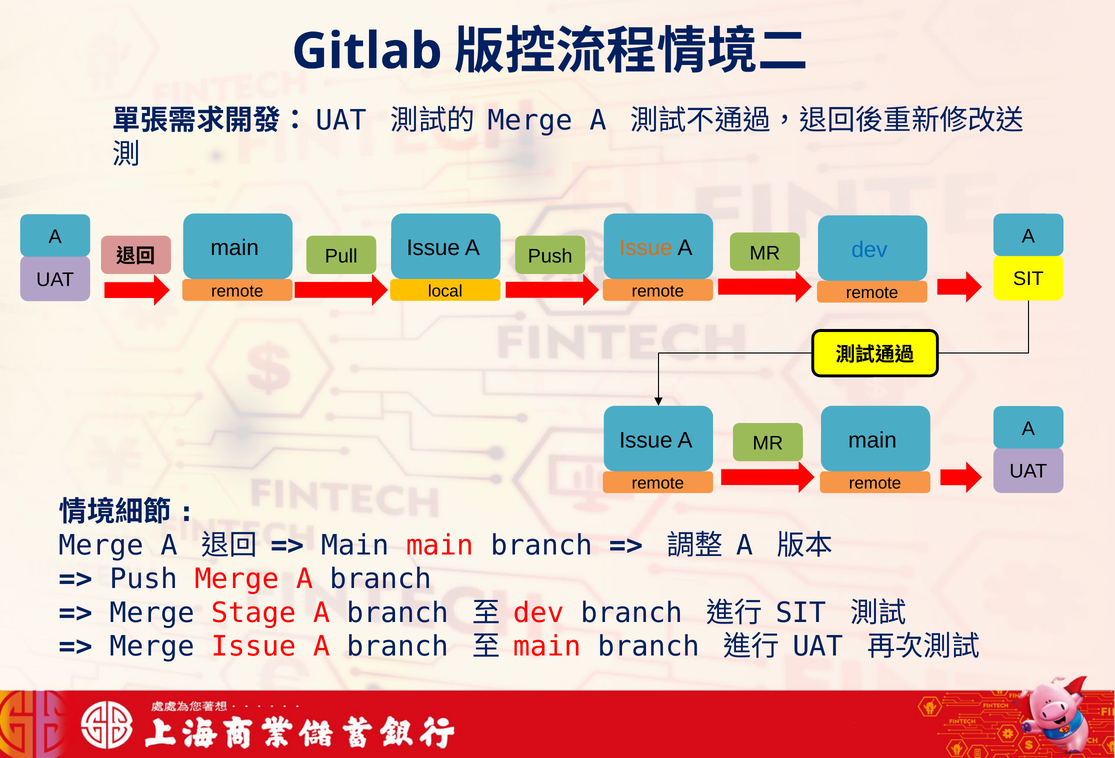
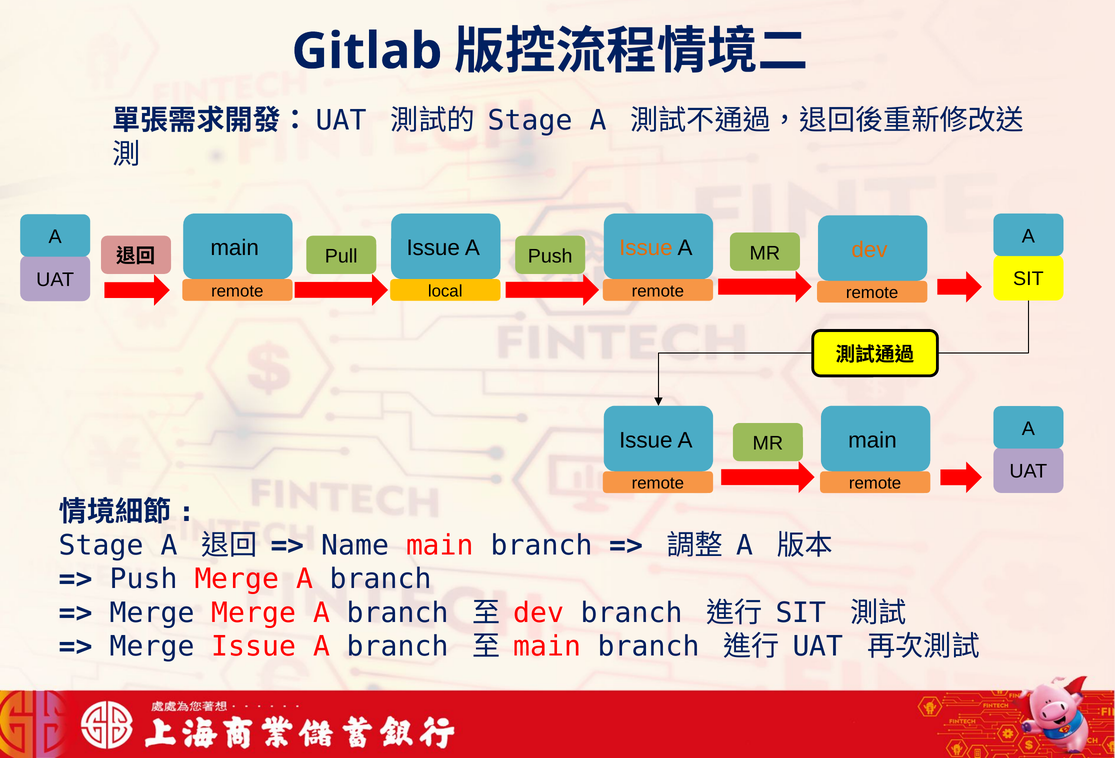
Merge: Merge -> Stage (530, 121)
dev colour: blue -> orange (869, 250)
Merge: Merge -> Stage (101, 546)
Main: Main -> Name (355, 546)
Merge Stage: Stage -> Merge (254, 613)
